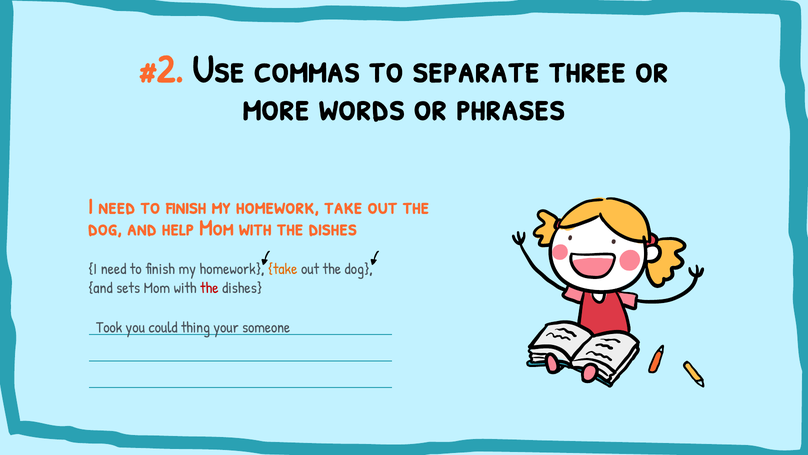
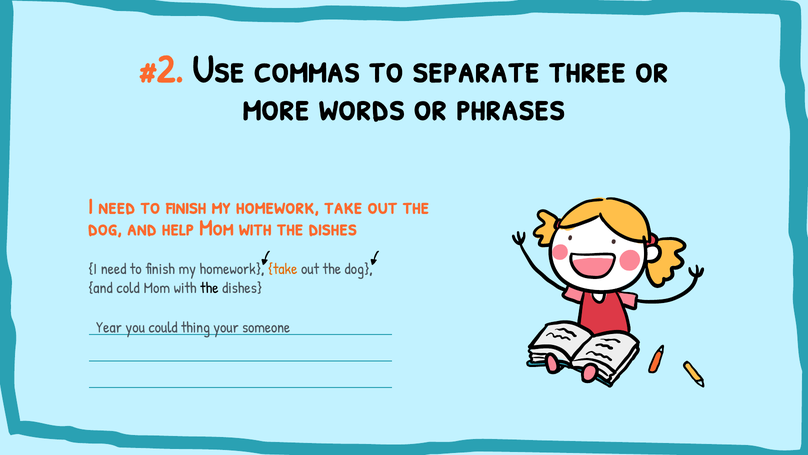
sets: sets -> cold (128, 288)
the colour: red -> black (209, 288)
Took: Took -> Year (109, 327)
